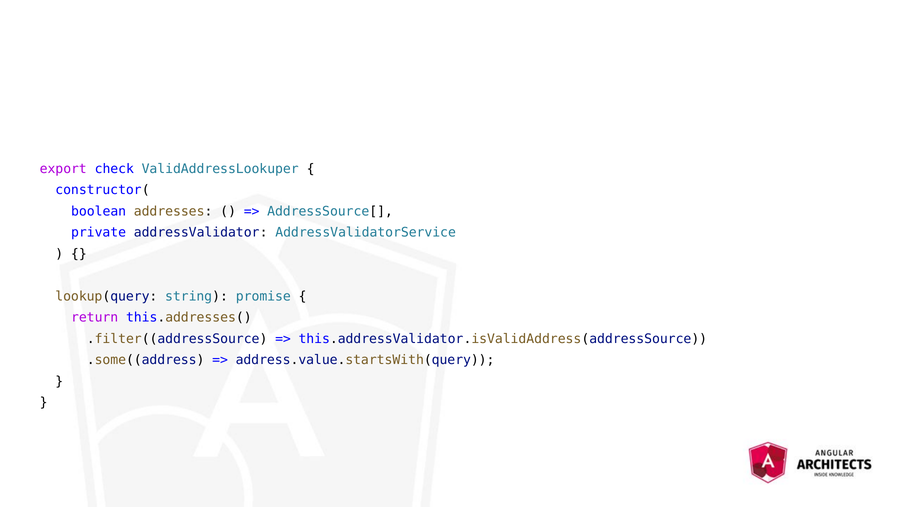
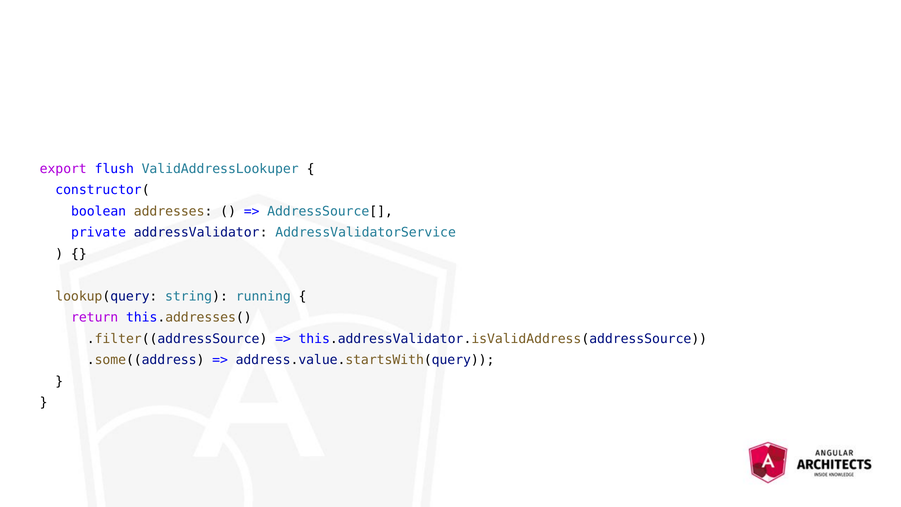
check: check -> flush (114, 169)
promise: promise -> running (263, 296)
